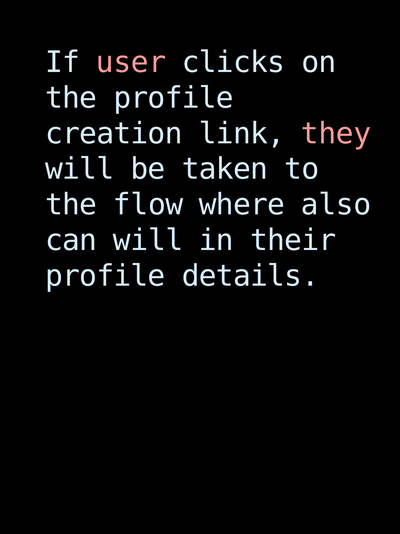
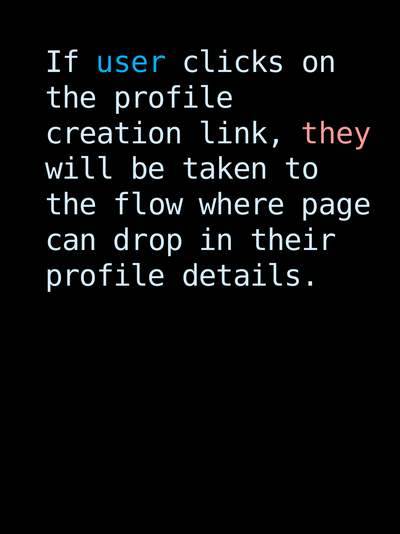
user colour: pink -> light blue (131, 62)
also: also -> page (336, 205)
can will: will -> drop (148, 240)
